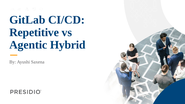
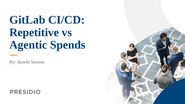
Hybrid: Hybrid -> Spends (68, 45)
